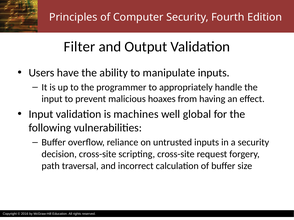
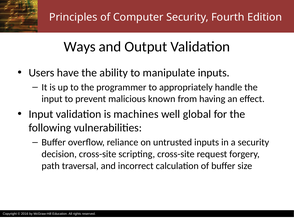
Filter: Filter -> Ways (80, 47)
hoaxes: hoaxes -> known (162, 99)
